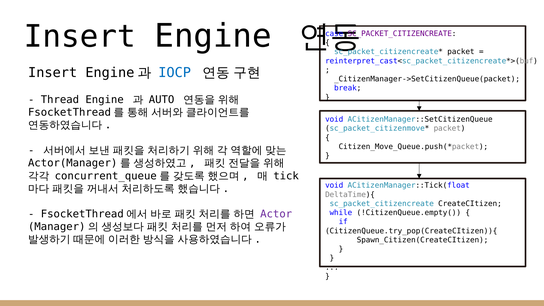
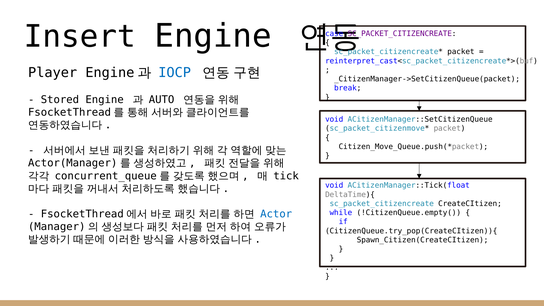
Insert: Insert -> Player (53, 73)
Thread: Thread -> Stored (60, 100)
Actor colour: purple -> blue (276, 214)
